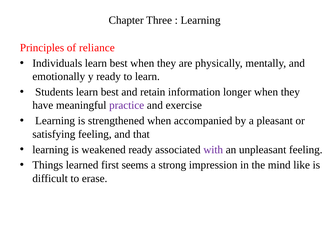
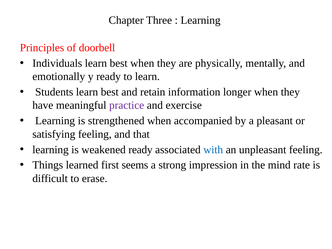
reliance: reliance -> doorbell (97, 48)
with colour: purple -> blue (213, 150)
like: like -> rate (302, 165)
